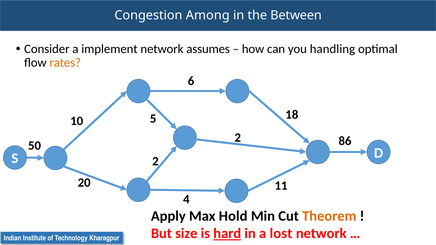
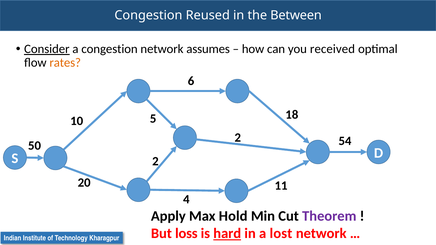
Among: Among -> Reused (208, 15)
Consider underline: none -> present (47, 49)
a implement: implement -> congestion (110, 49)
handling: handling -> received (332, 49)
86: 86 -> 54 (345, 141)
Theorem colour: orange -> purple (329, 216)
size: size -> loss (186, 234)
